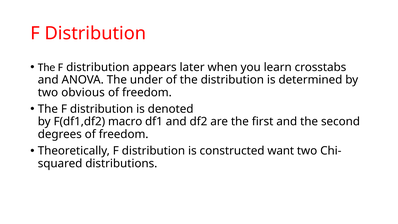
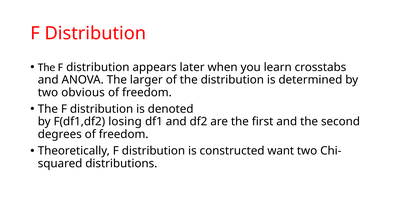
under: under -> larger (146, 80)
macro: macro -> losing (125, 122)
